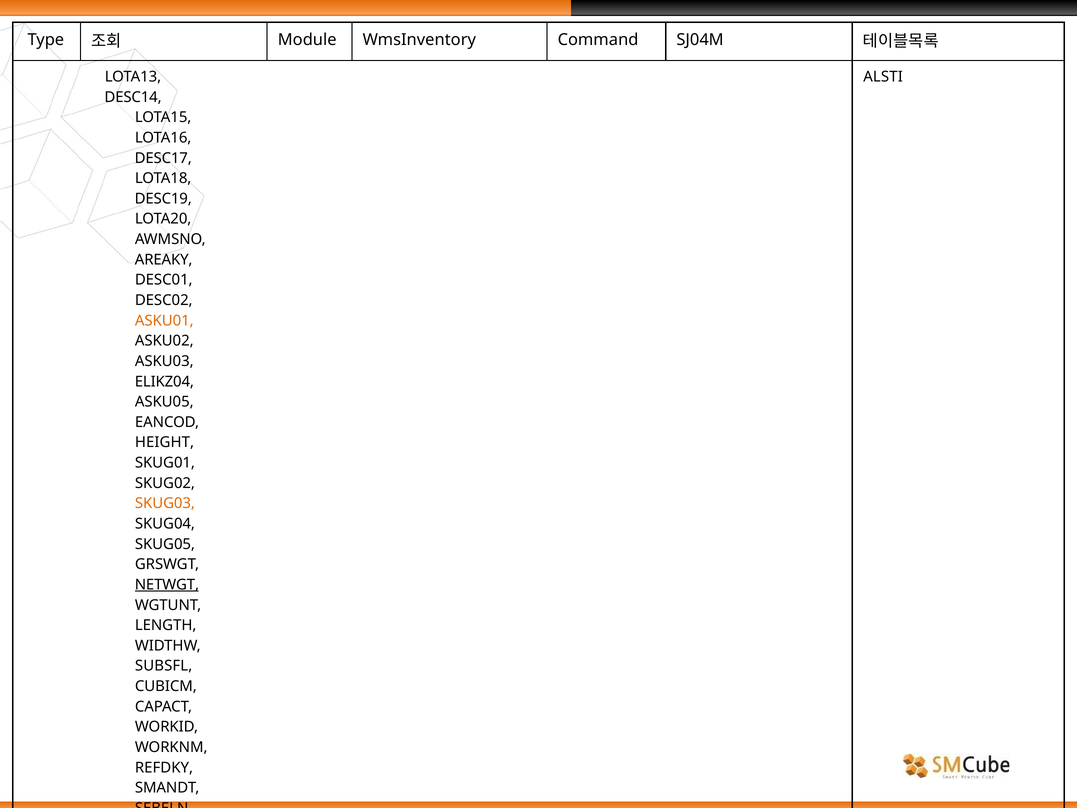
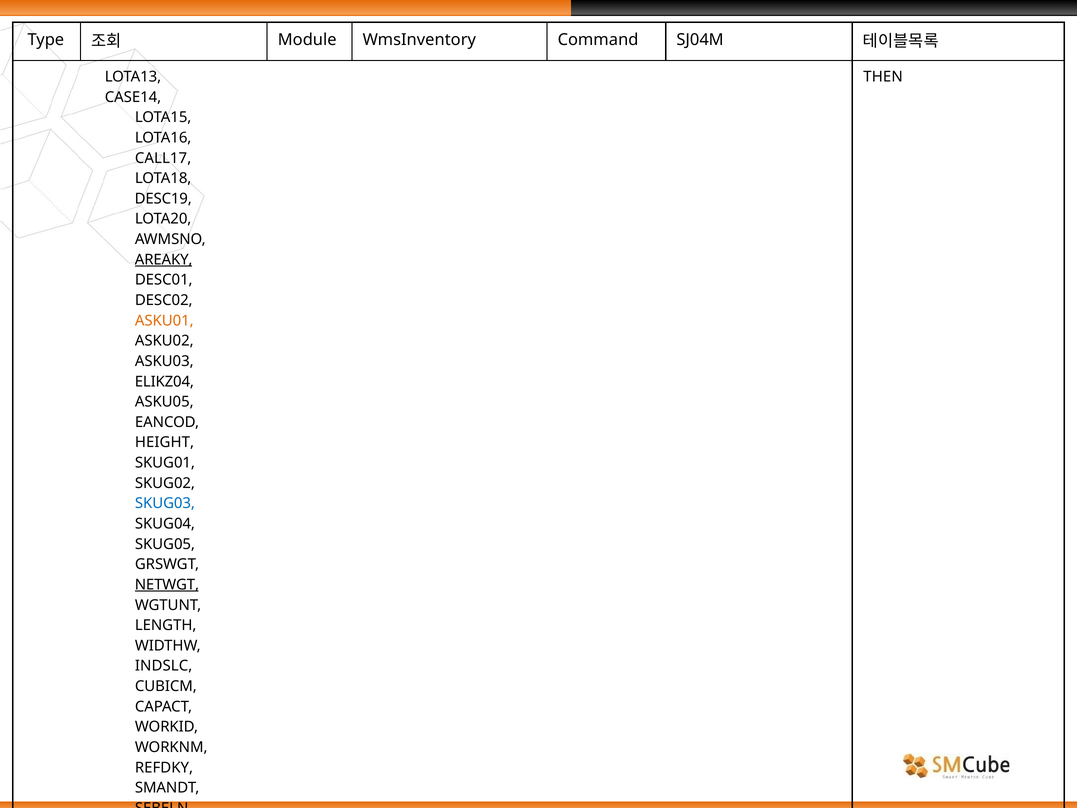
ALSTI: ALSTI -> THEN (883, 77)
DESC14: DESC14 -> CASE14 (133, 97)
DESC17: DESC17 -> CALL17 (163, 158)
AREAKY underline: none -> present (164, 260)
SKUG03 colour: orange -> blue (165, 503)
SUBSFL: SUBSFL -> INDSLC (164, 666)
